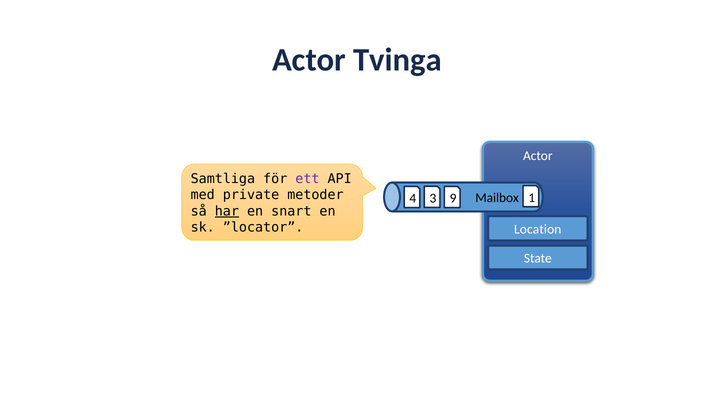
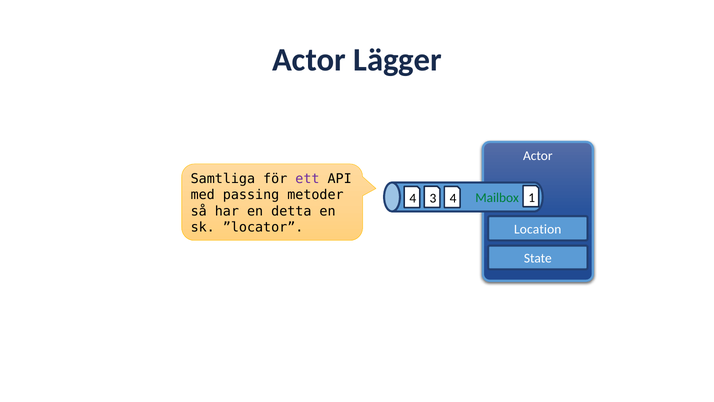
Tvinga: Tvinga -> Lägger (398, 60)
private: private -> passing (251, 195)
Mailbox colour: black -> green (497, 198)
3 9: 9 -> 4 (453, 198)
har underline: present -> none (227, 211)
snart: snart -> detta (291, 211)
